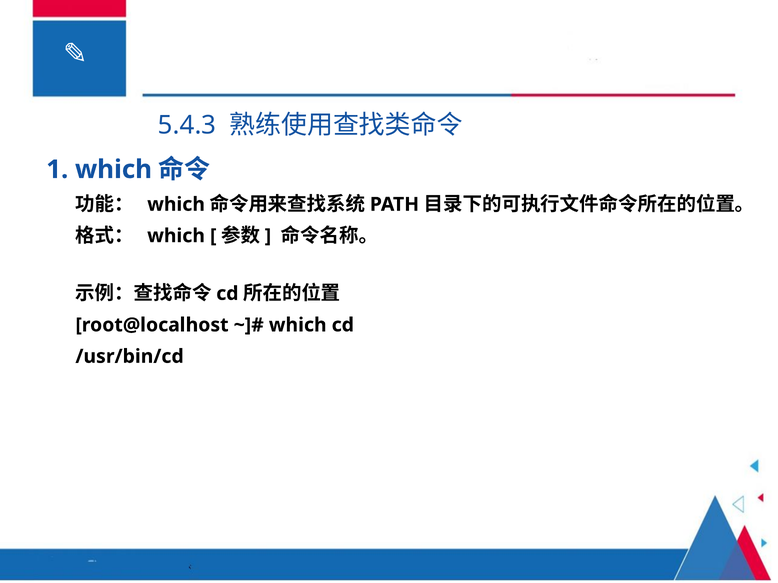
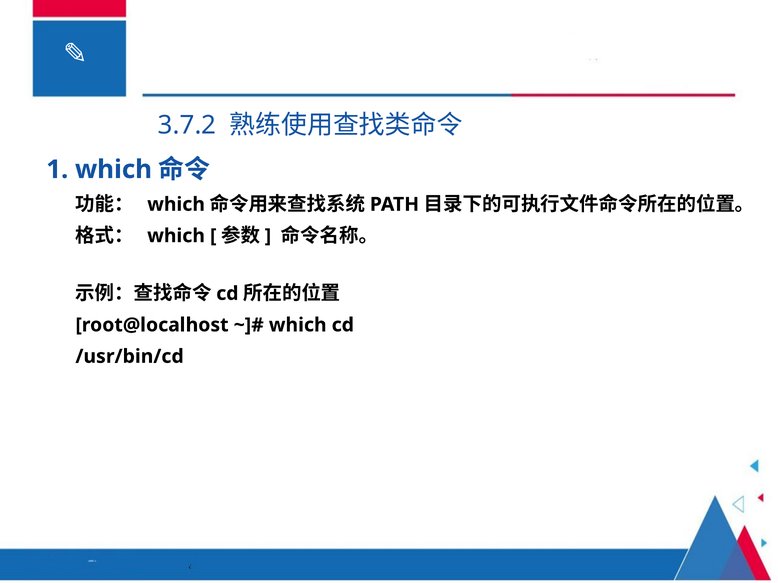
5.4.3: 5.4.3 -> 3.7.2 (187, 125)
